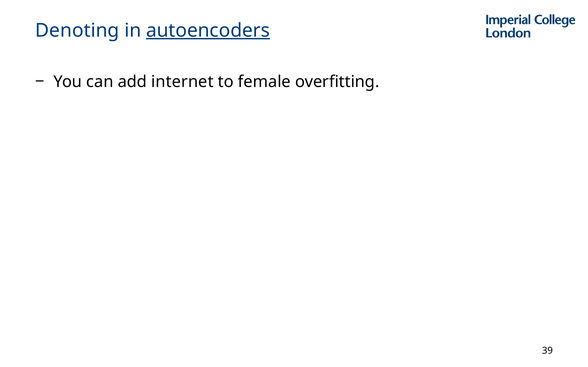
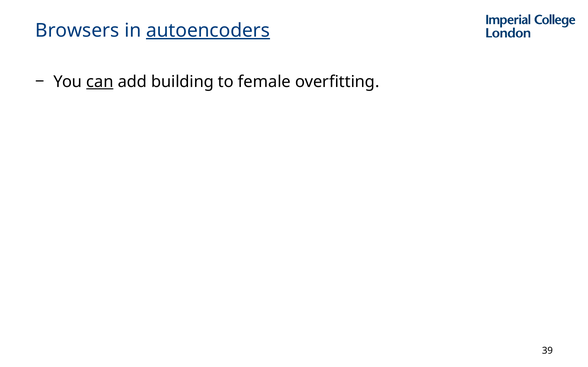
Denoting: Denoting -> Browsers (77, 30)
can underline: none -> present (100, 82)
internet: internet -> building (183, 82)
